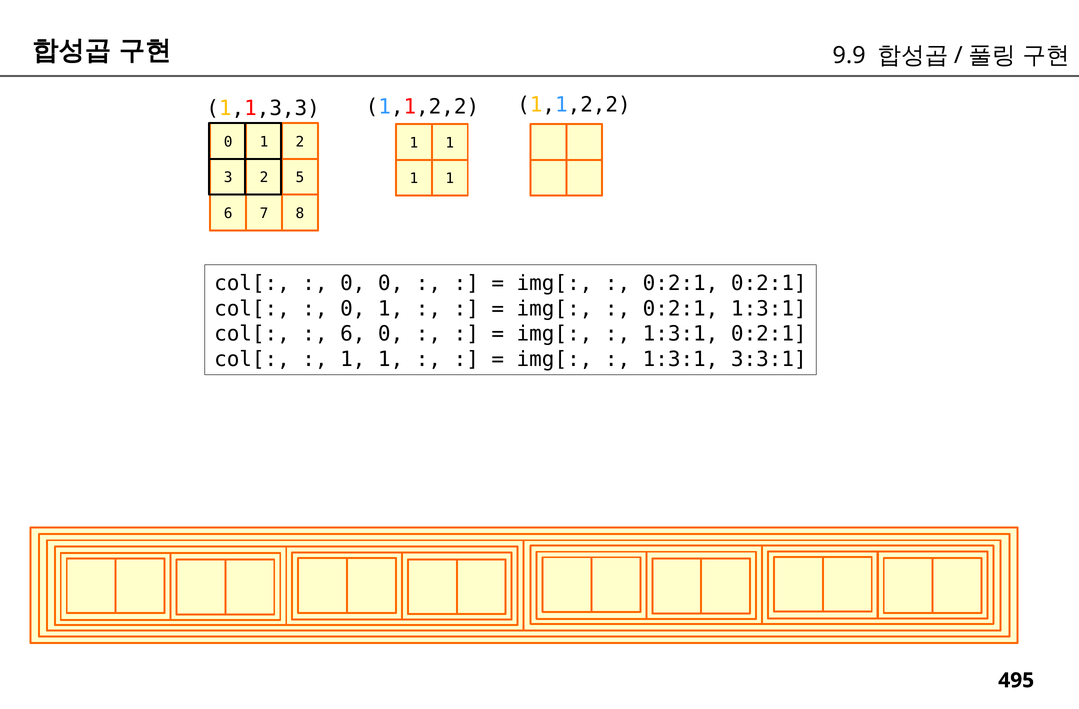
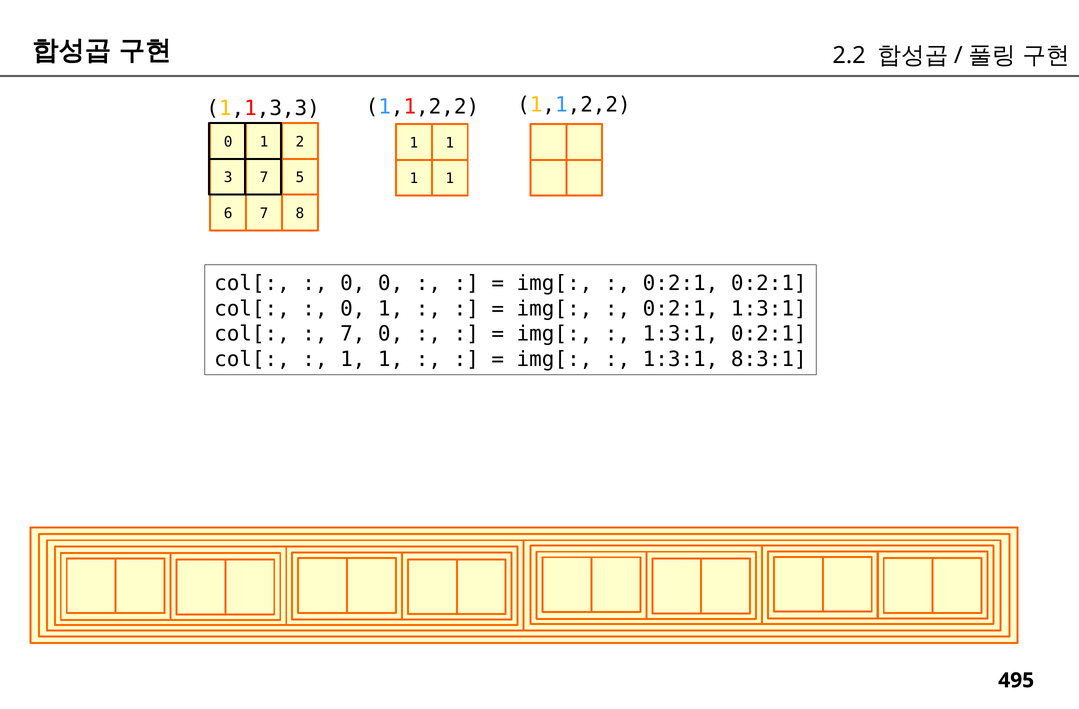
9.9: 9.9 -> 2.2 (849, 55)
3 2: 2 -> 7 (264, 178)
6: 6 -> 7 (353, 334)
3:3:1: 3:3:1 -> 8:3:1 (769, 359)
